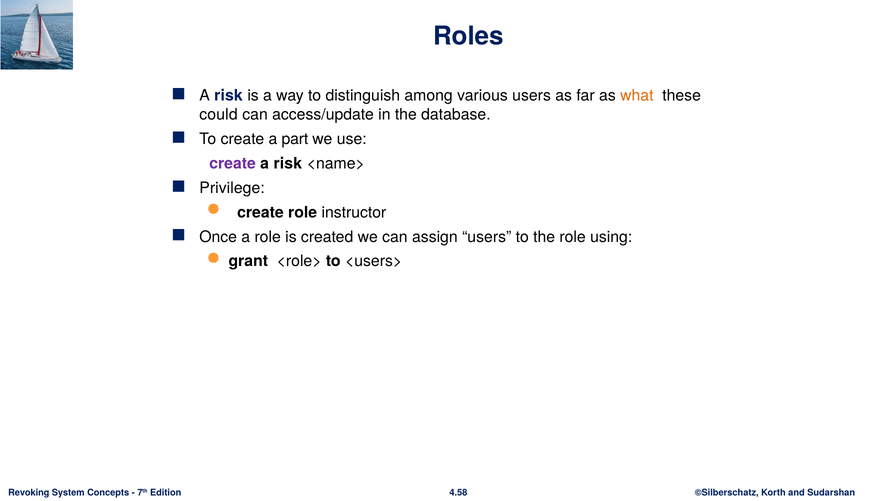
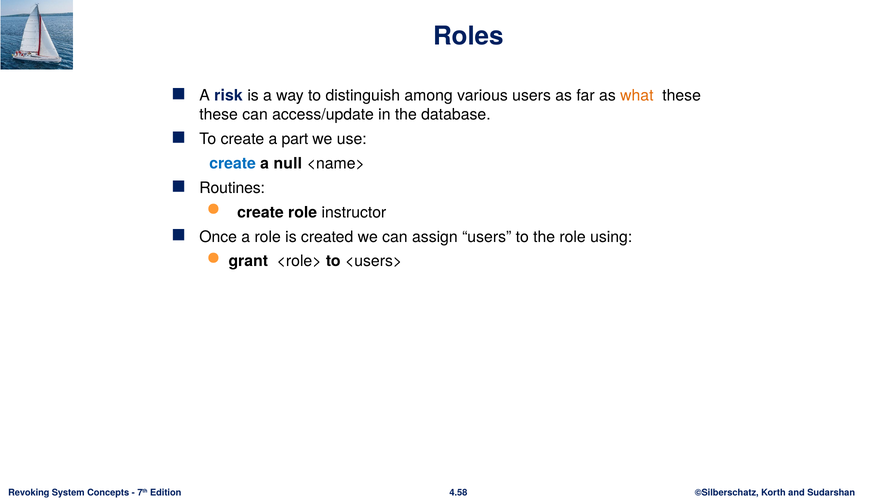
could: could -> these (219, 115)
create colour: purple -> blue (233, 164)
risk: risk -> null (288, 164)
Privilege: Privilege -> Routines (232, 188)
